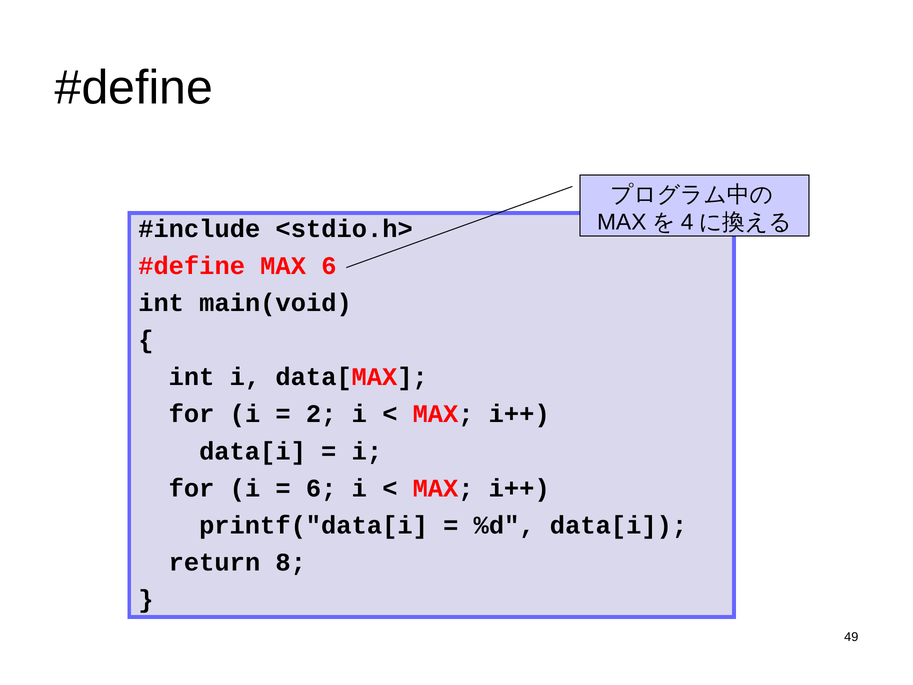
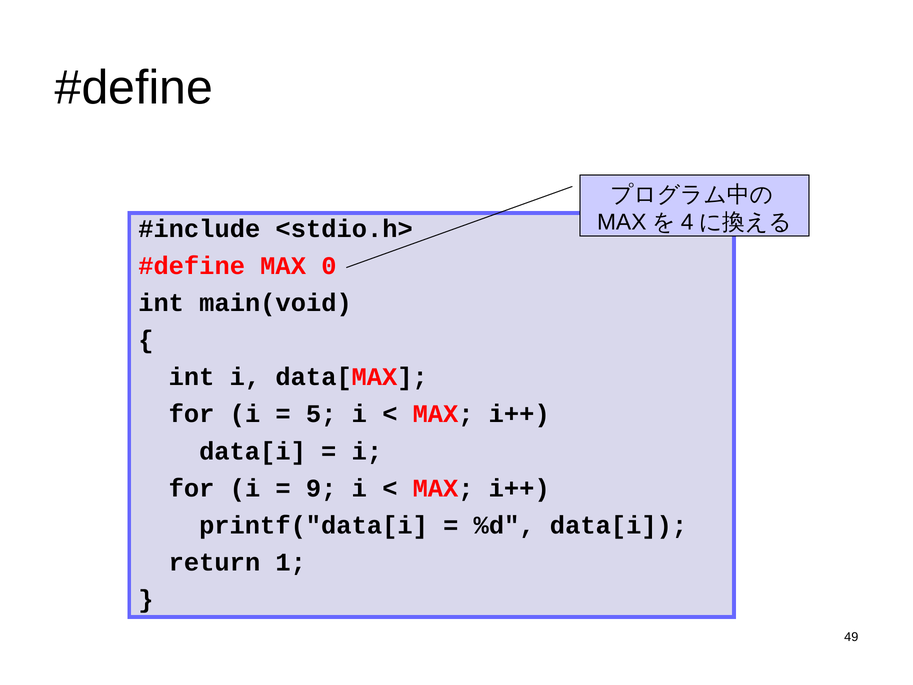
MAX 6: 6 -> 0 (329, 266)
2: 2 -> 5 (321, 414)
6: 6 -> 9 (321, 488)
8: 8 -> 1 (291, 562)
